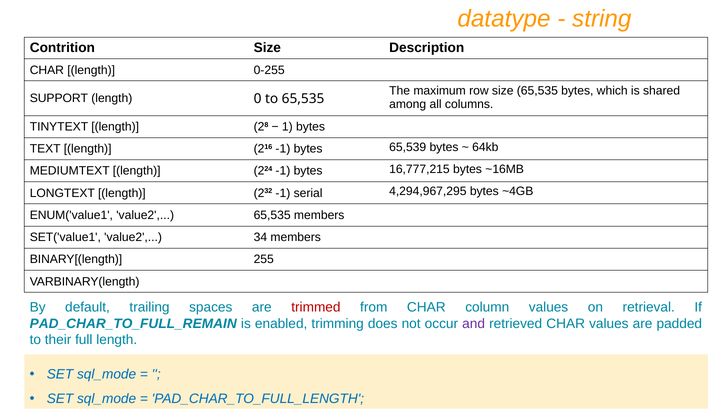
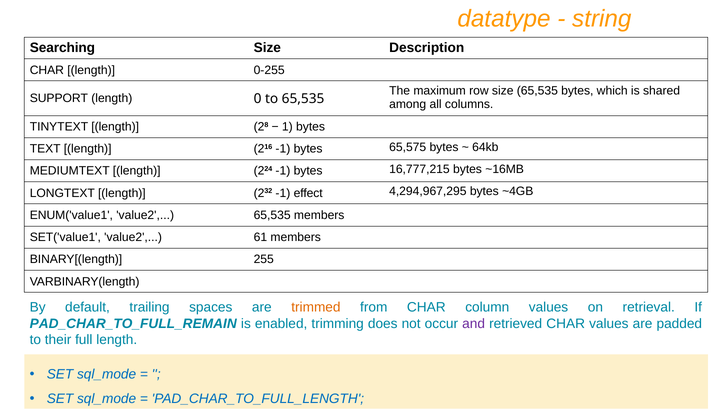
Contrition: Contrition -> Searching (62, 48)
65,539: 65,539 -> 65,575 (408, 147)
serial: serial -> effect (308, 193)
34: 34 -> 61 (260, 238)
trimmed colour: red -> orange (316, 308)
